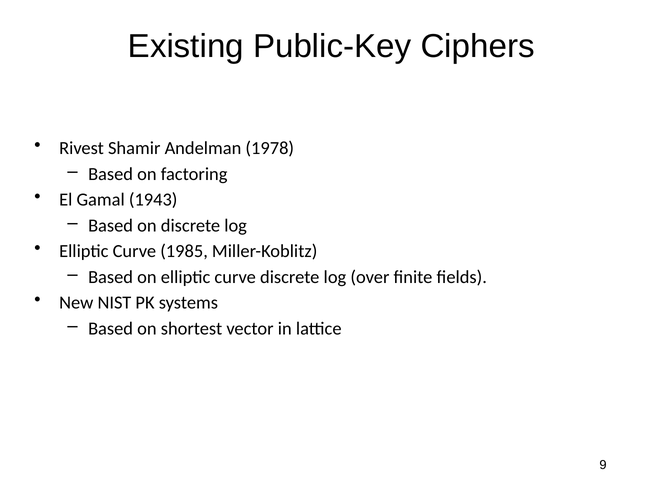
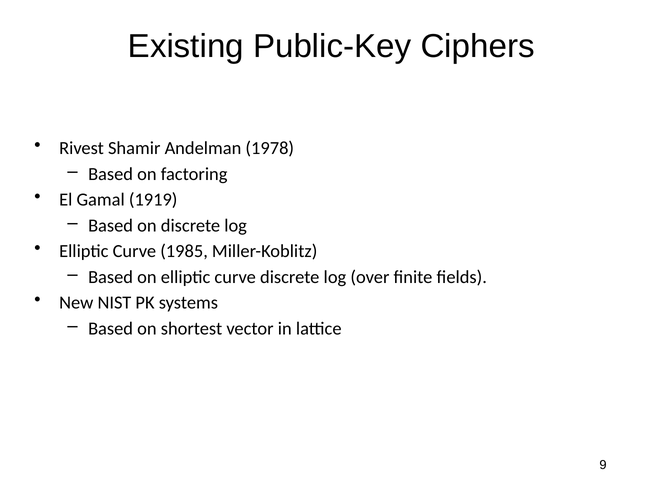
1943: 1943 -> 1919 (153, 200)
